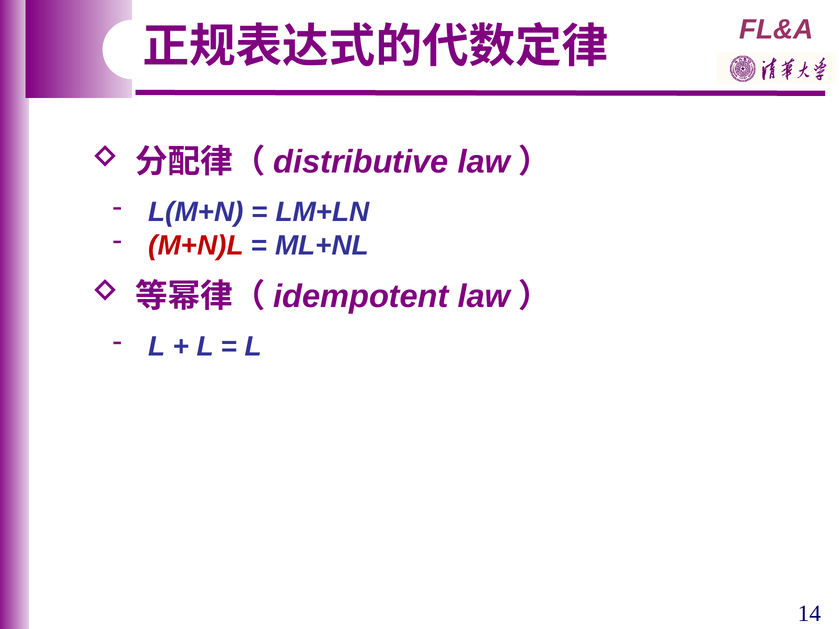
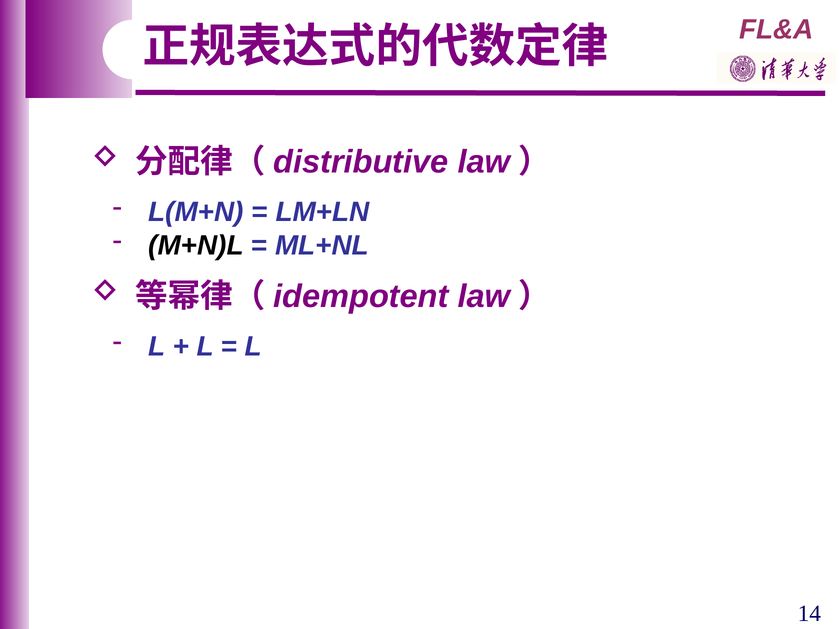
M+N)L colour: red -> black (196, 246)
